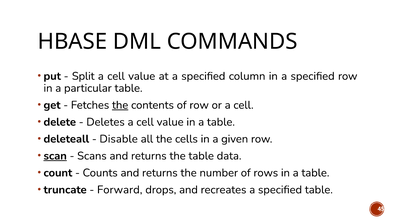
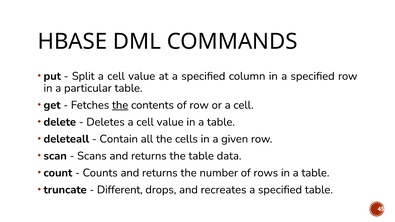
Disable: Disable -> Contain (119, 139)
scan underline: present -> none (55, 156)
Forward: Forward -> Different (120, 190)
